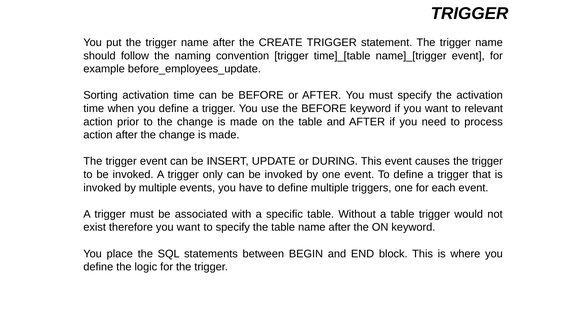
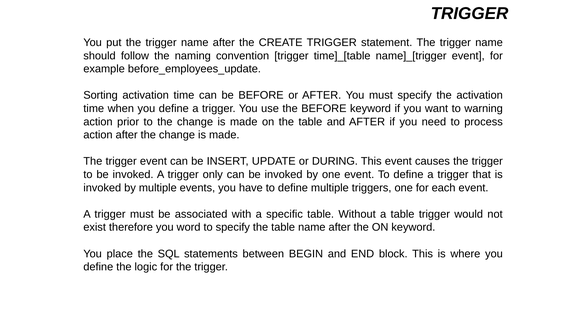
relevant: relevant -> warning (484, 108)
therefore you want: want -> word (189, 227)
